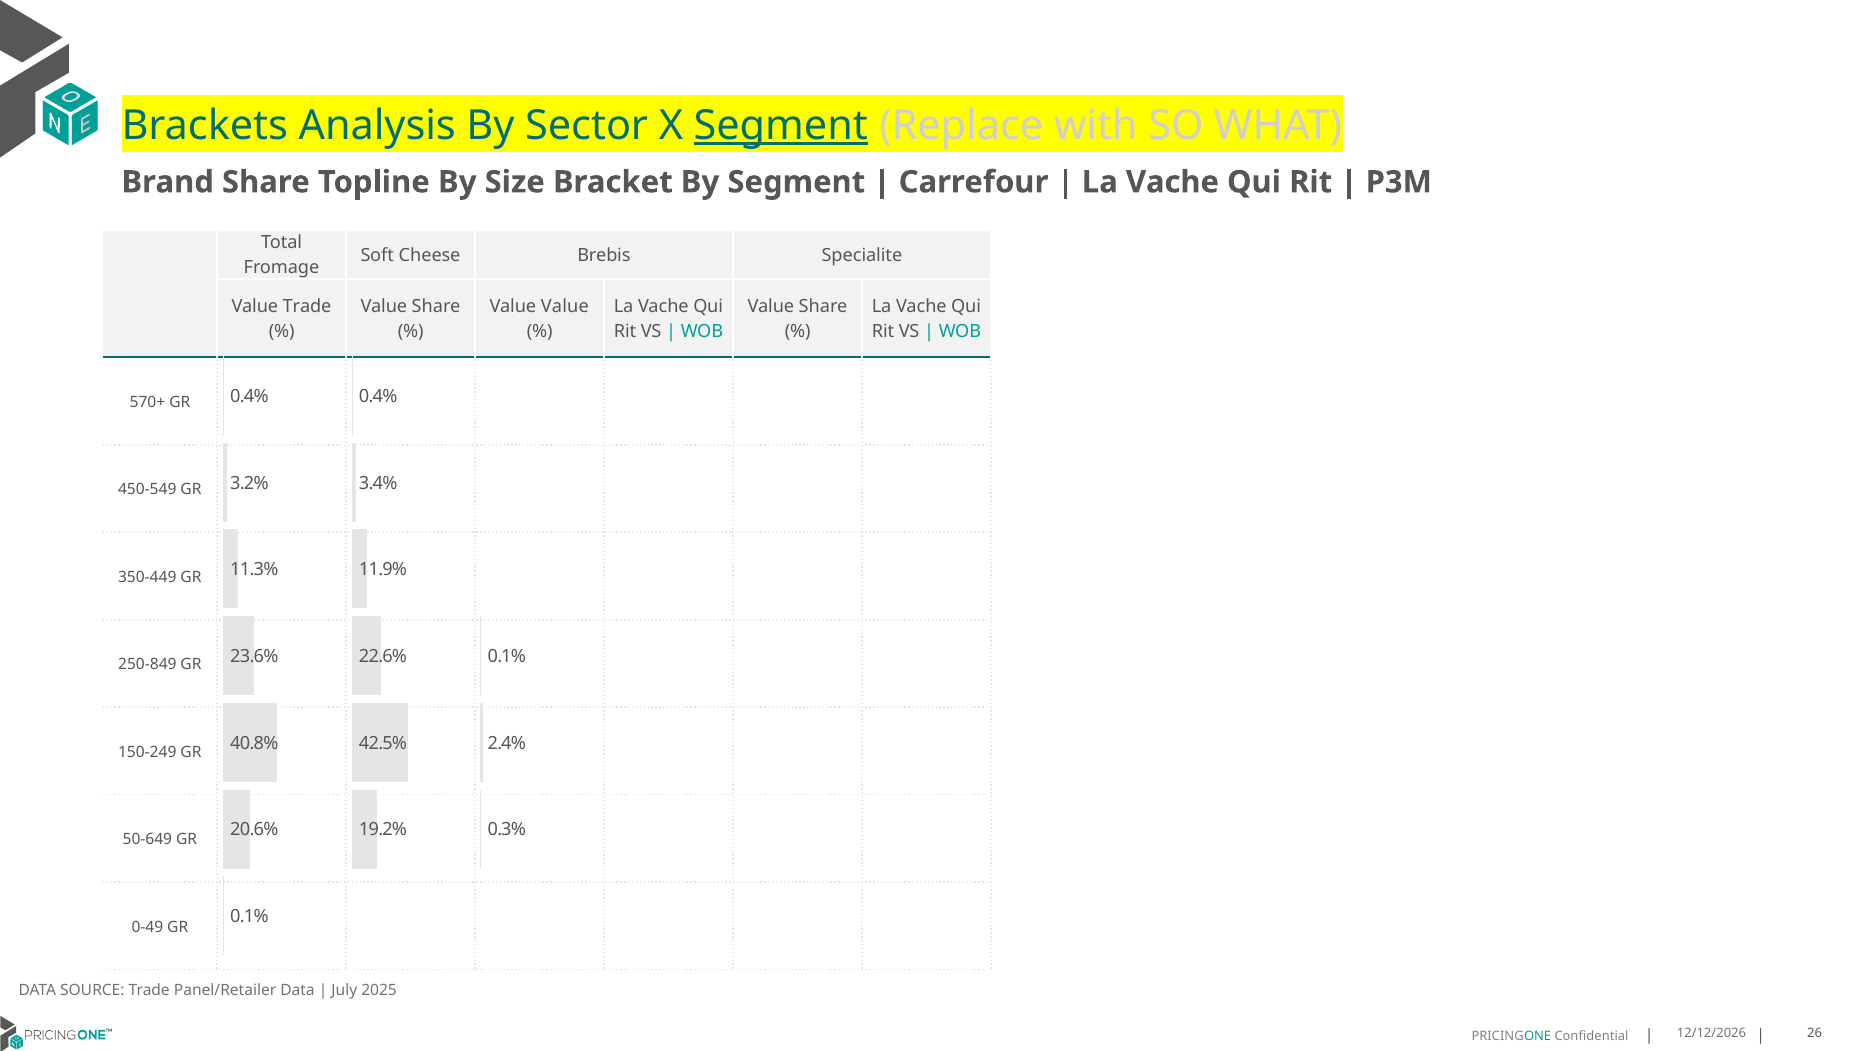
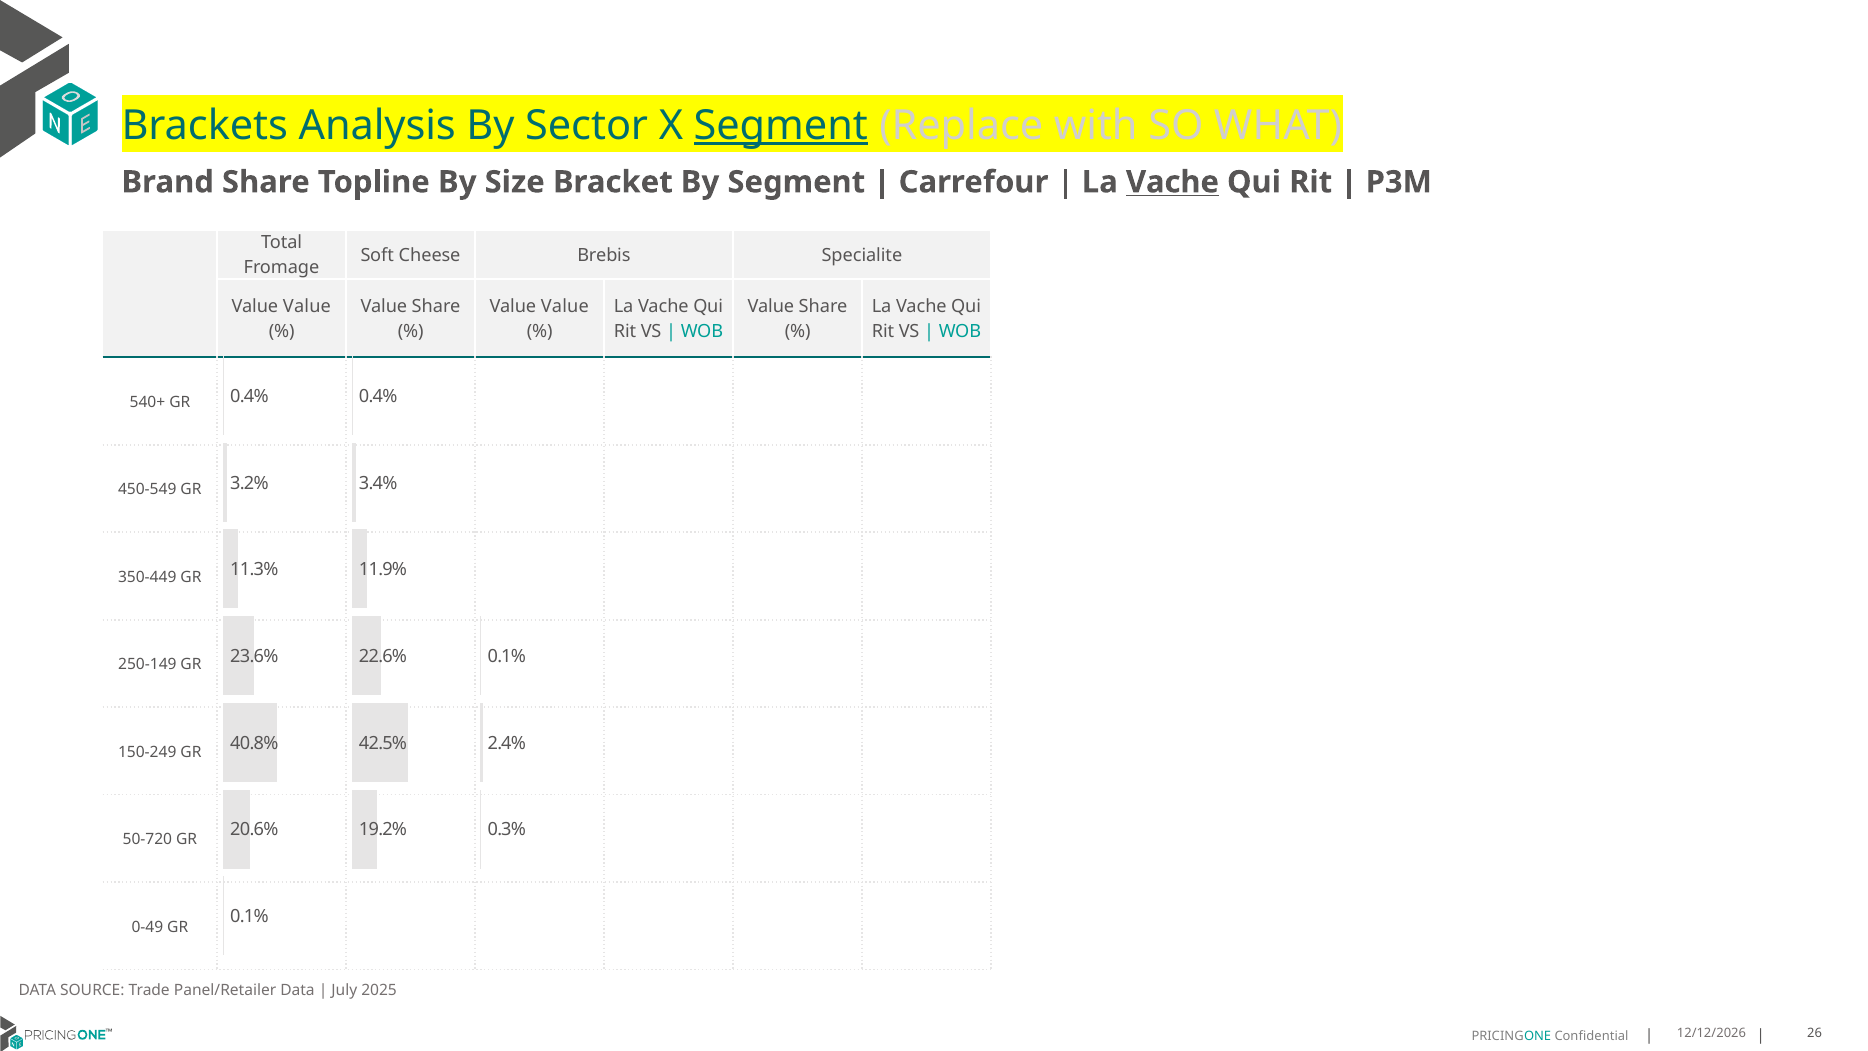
Vache underline: none -> present (1172, 182)
Trade: Trade -> Value (307, 307)
570+: 570+ -> 540+ (147, 402)
250-849: 250-849 -> 250-149 (147, 665)
50-649: 50-649 -> 50-720 (147, 839)
